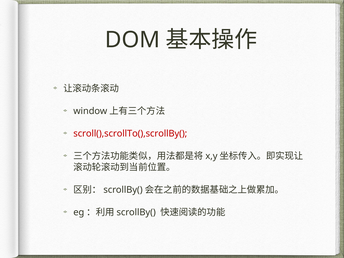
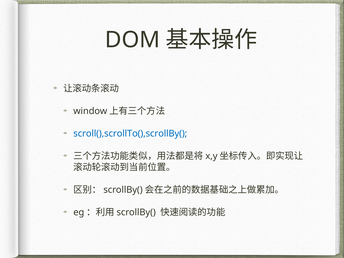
scroll(),scrollTo(),scrollBy( colour: red -> blue (130, 134)
